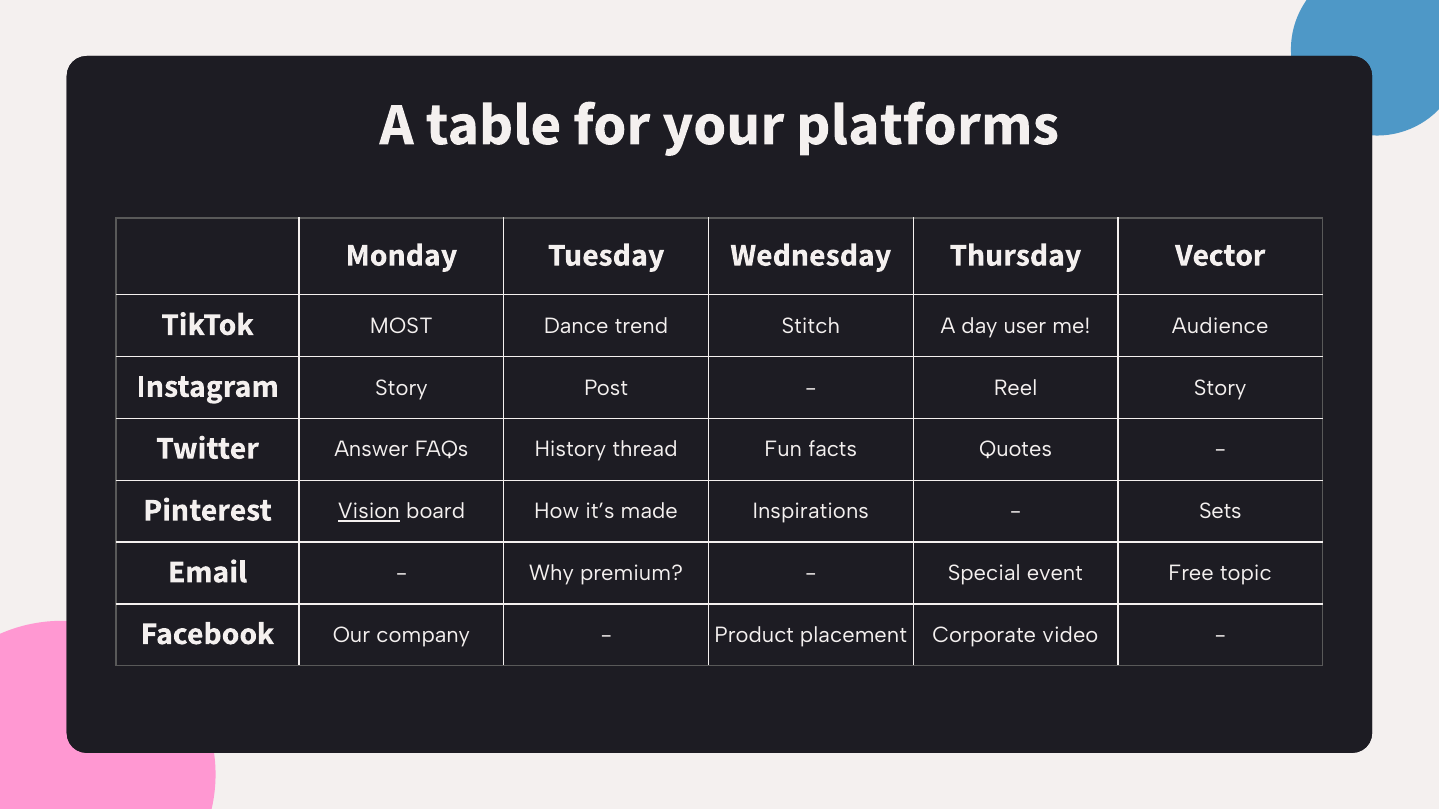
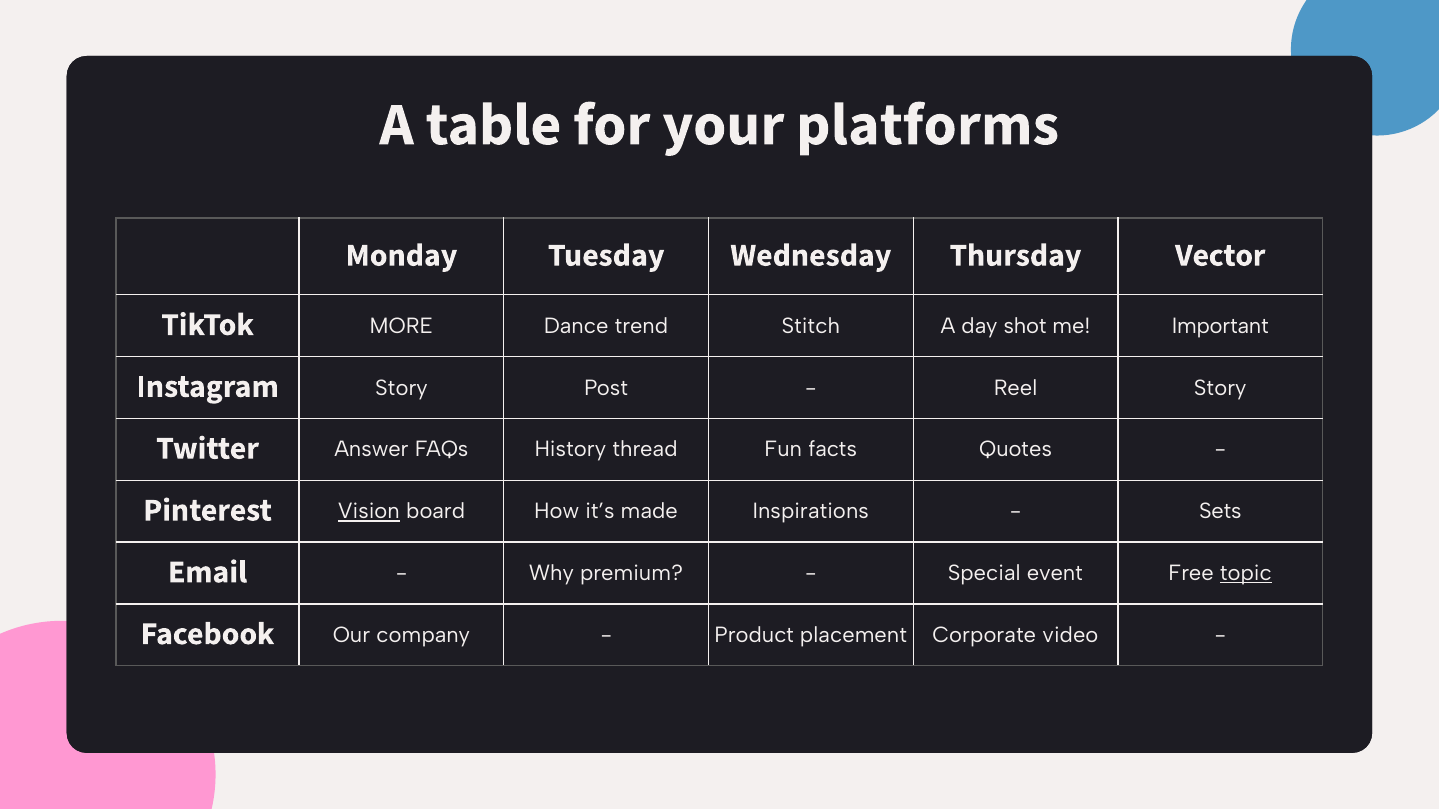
MOST: MOST -> MORE (401, 326)
user: user -> shot (1025, 326)
Audience: Audience -> Important (1220, 326)
topic underline: none -> present (1246, 574)
